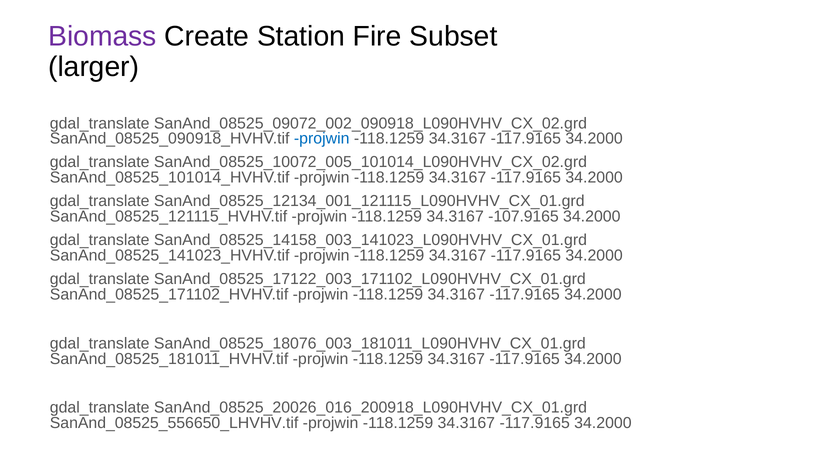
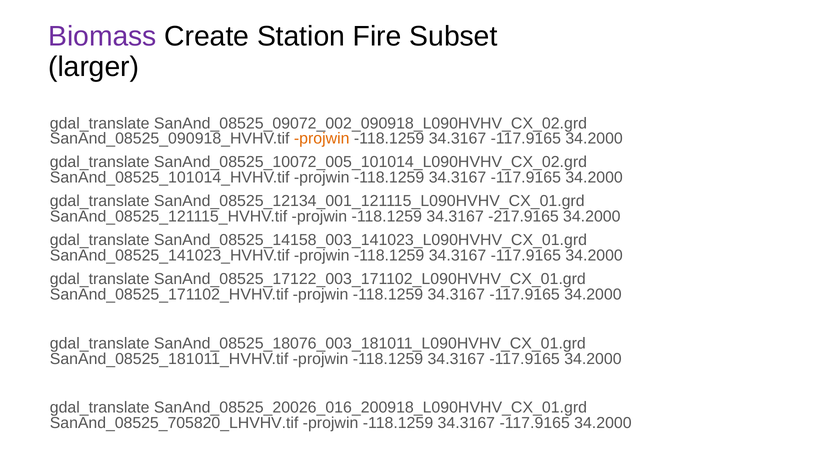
projwin colour: blue -> orange (322, 139)
-107.9165: -107.9165 -> -217.9165 (523, 217)
SanAnd_08525_556650_LHVHV.tif: SanAnd_08525_556650_LHVHV.tif -> SanAnd_08525_705820_LHVHV.tif (174, 423)
